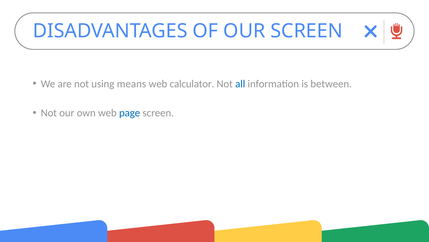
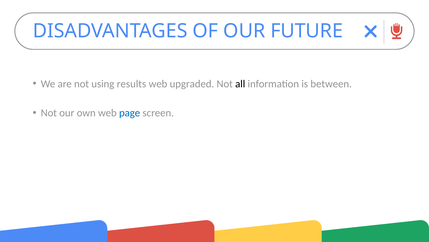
OUR SCREEN: SCREEN -> FUTURE (307, 31)
means: means -> results (132, 84)
calculator: calculator -> upgraded (192, 84)
all colour: blue -> black (240, 84)
